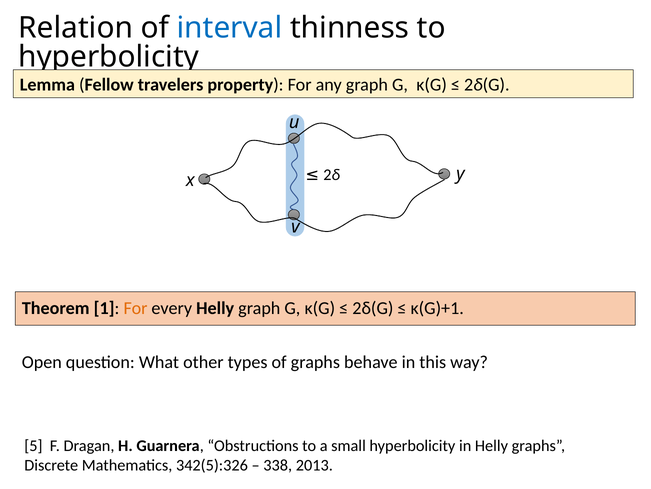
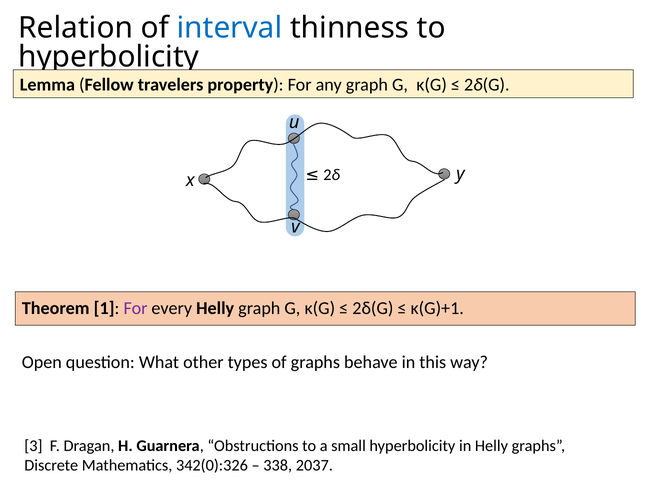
For colour: orange -> purple (135, 308)
5: 5 -> 3 (33, 445)
342(5):326: 342(5):326 -> 342(0):326 (212, 465)
2013: 2013 -> 2037 (314, 465)
